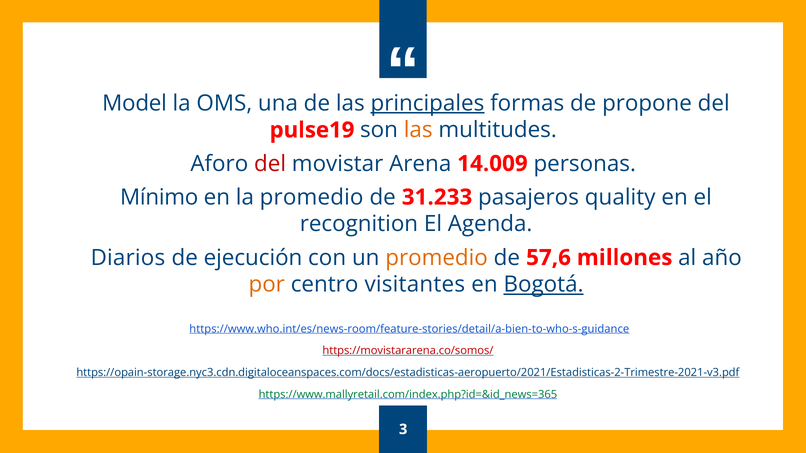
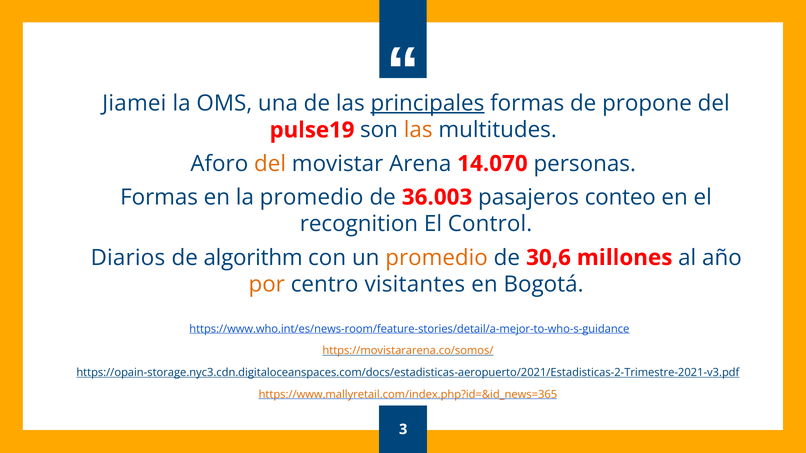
Model: Model -> Jiamei (134, 103)
del colour: red -> orange (270, 164)
14.009: 14.009 -> 14.070 (492, 164)
Mínimo: Mínimo -> Formas (159, 197)
31.233: 31.233 -> 36.003 (437, 197)
quality: quality -> conteo (620, 197)
Agenda: Agenda -> Control (490, 224)
ejecución: ejecución -> algorithm (253, 258)
57,6: 57,6 -> 30,6 (549, 258)
Bogotá underline: present -> none (544, 285)
https://www.who.int/es/news-room/feature-stories/detail/a-bien-to-who-s-guidance: https://www.who.int/es/news-room/feature-stories/detail/a-bien-to-who-s-guidance -> https://www.who.int/es/news-room/feature-stories/detail/a-mejor-to-who-s-guidance (409, 329)
https://movistararena.co/somos/ colour: red -> orange (408, 351)
https://www.mallyretail.com/index.php?id=&id_news=365 colour: green -> orange (408, 395)
